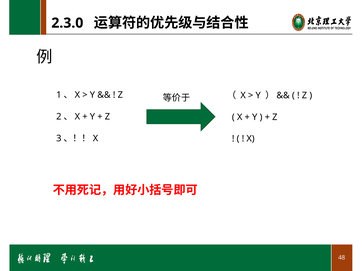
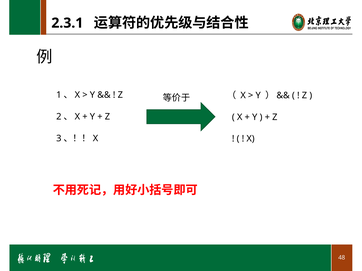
2.3.0: 2.3.0 -> 2.3.1 (67, 23)
